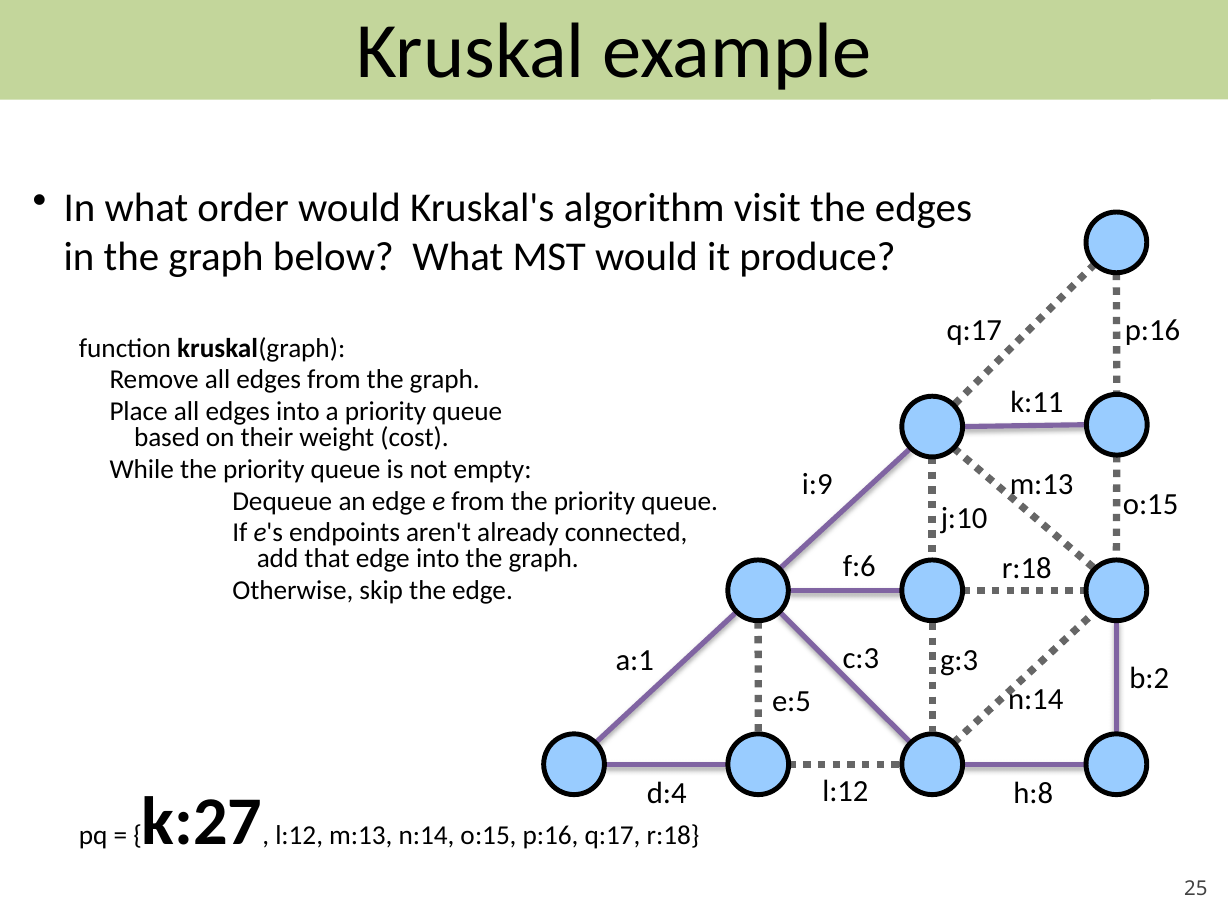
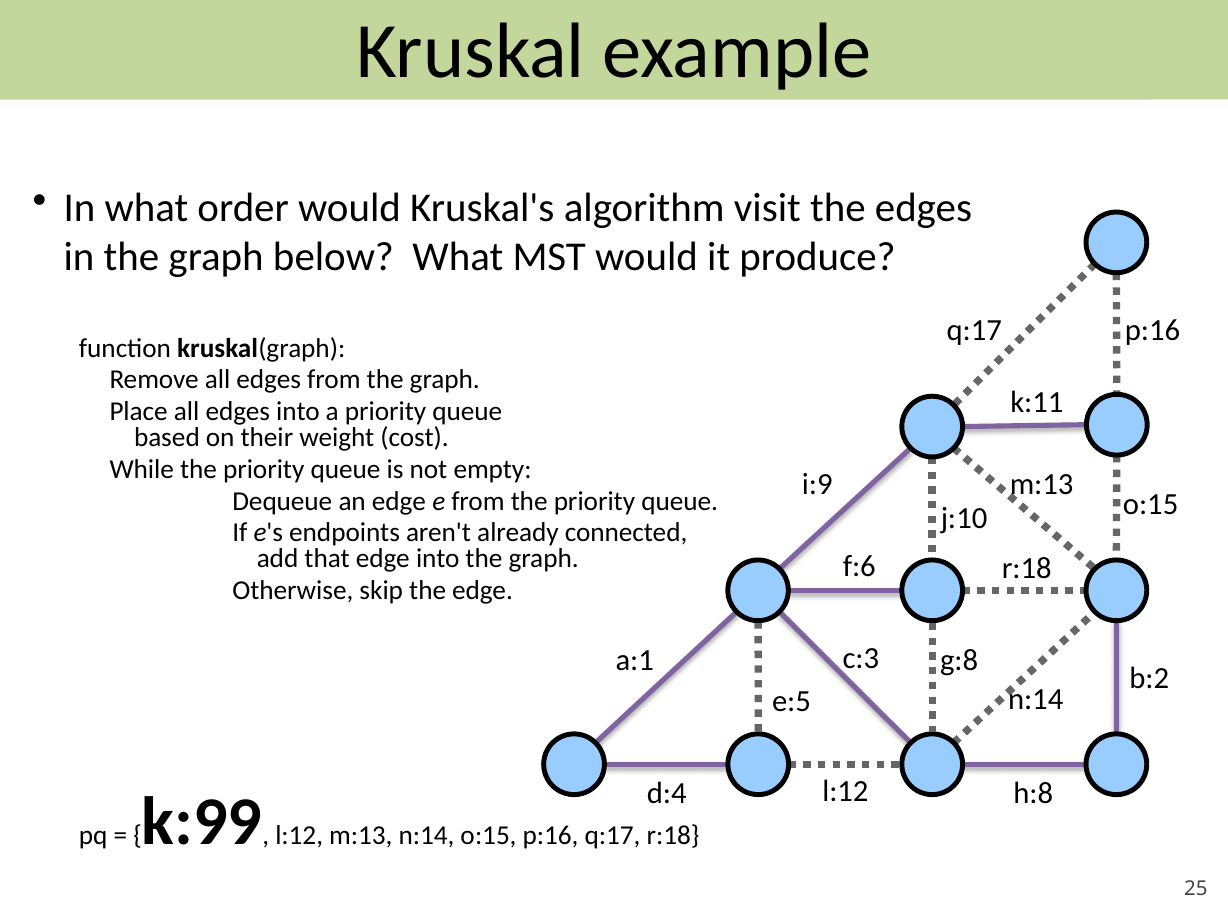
g:3: g:3 -> g:8 (959, 660)
k:27: k:27 -> k:99 (202, 822)
